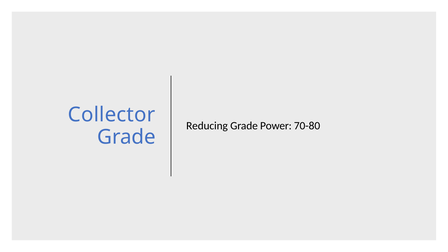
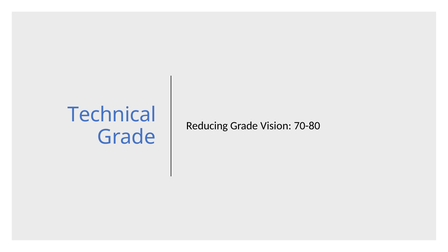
Collector: Collector -> Technical (112, 115)
Power: Power -> Vision (276, 126)
